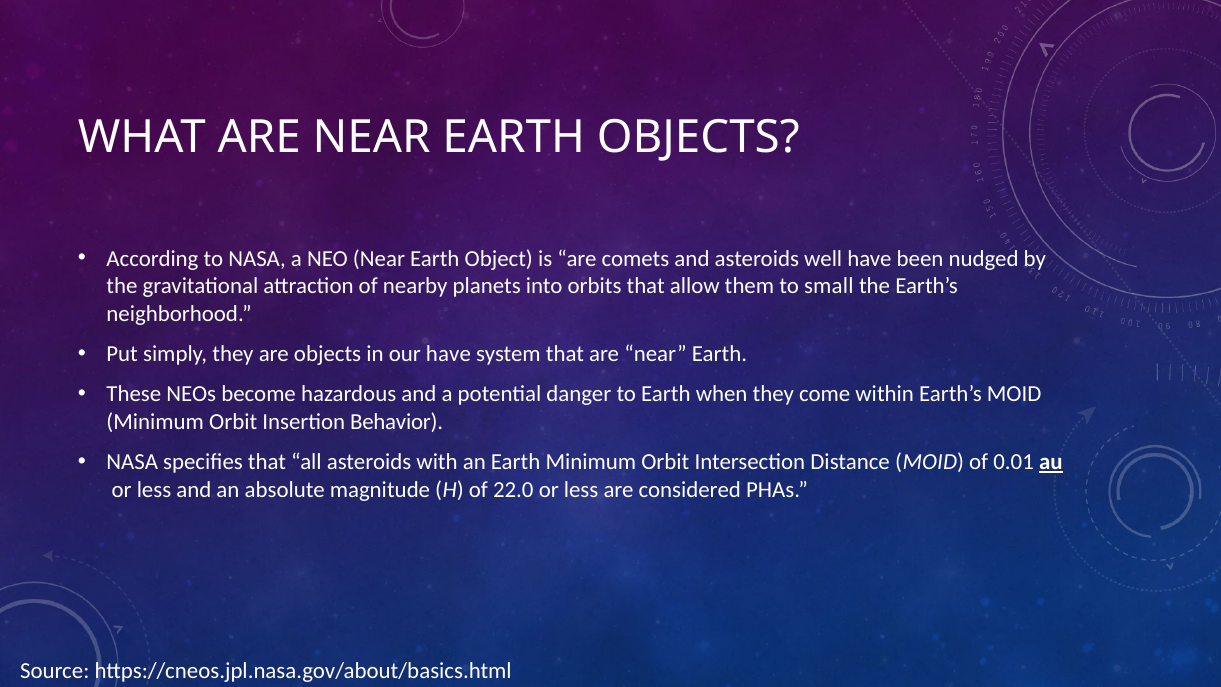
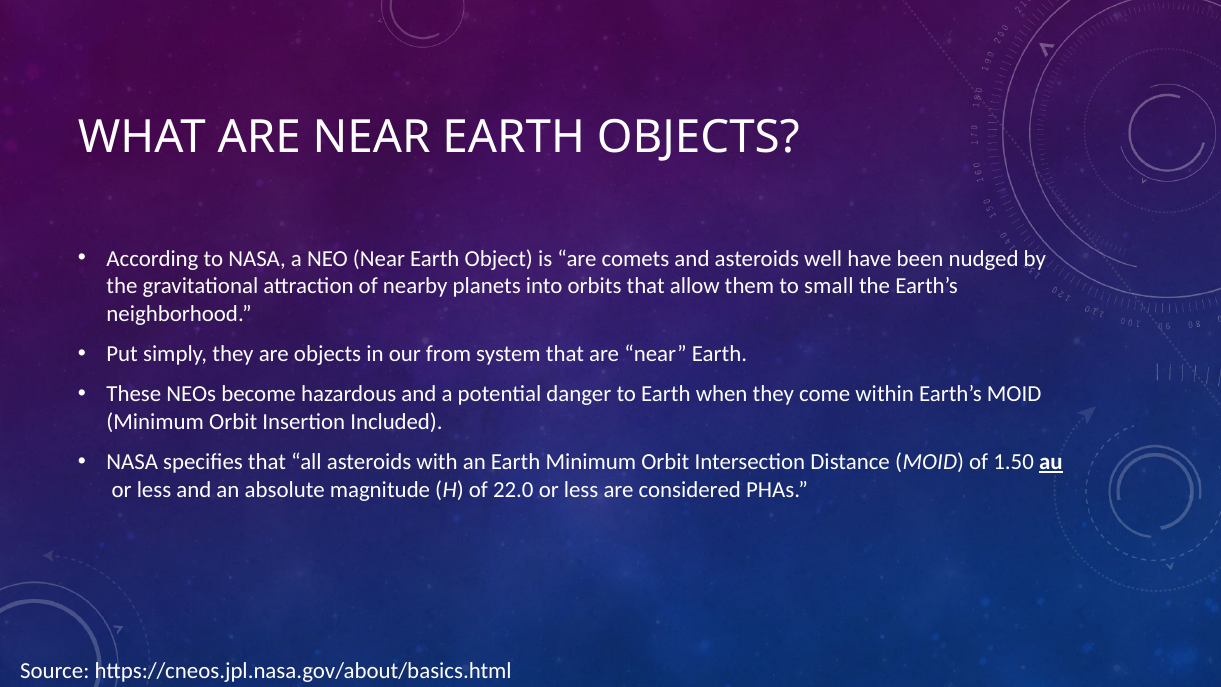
our have: have -> from (449, 354)
Behavior: Behavior -> Included (396, 421)
0.01: 0.01 -> 1.50 (1014, 462)
